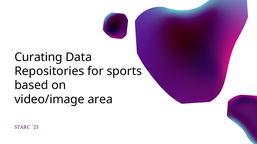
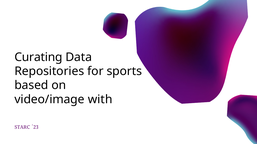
area: area -> with (100, 100)
